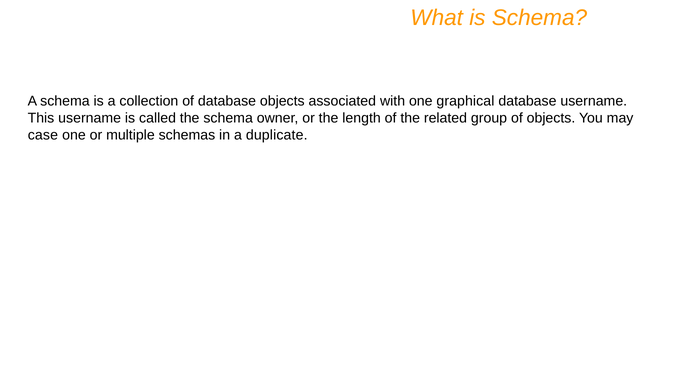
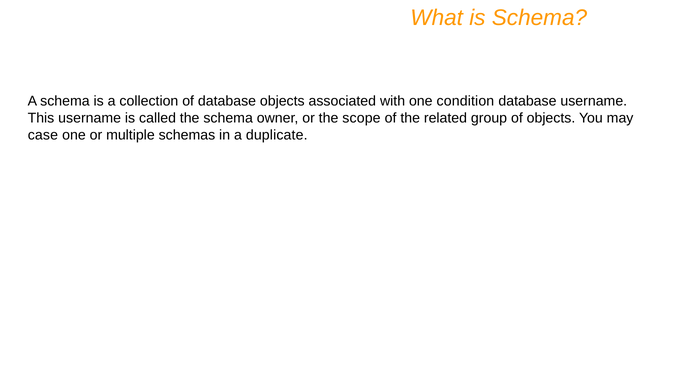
graphical: graphical -> condition (465, 101)
length: length -> scope (361, 118)
